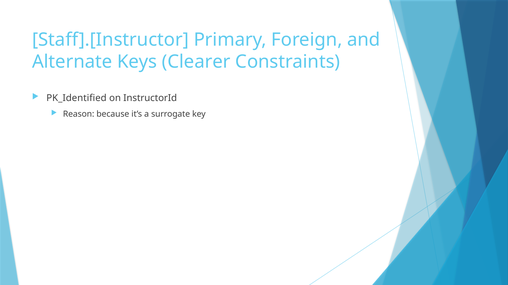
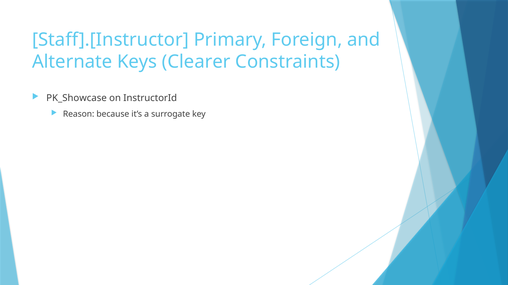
PK_Identified: PK_Identified -> PK_Showcase (77, 98)
